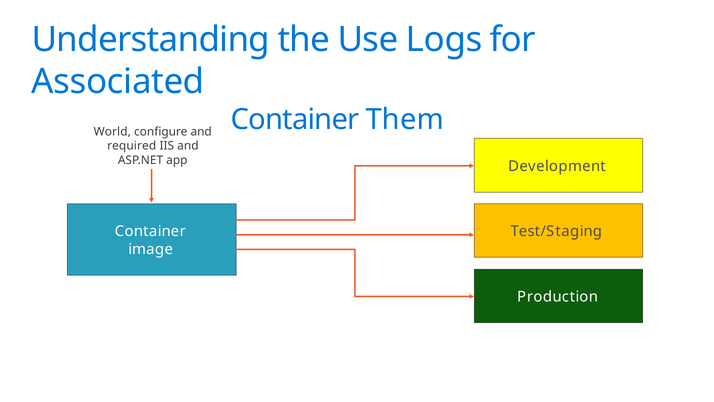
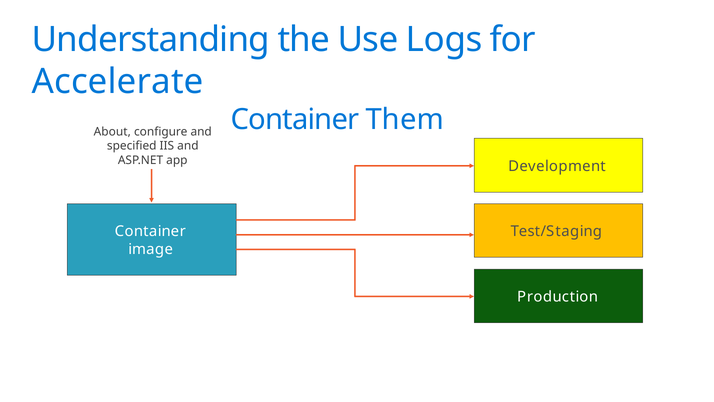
Associated: Associated -> Accelerate (118, 82)
World: World -> About (112, 132)
required: required -> specified (132, 146)
